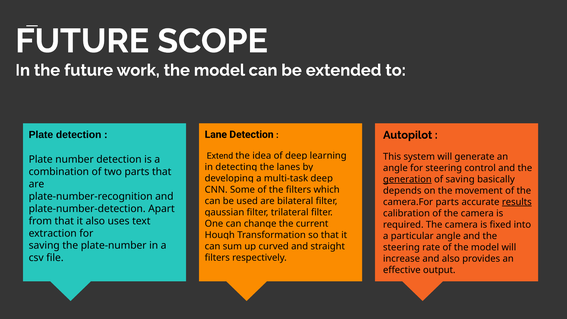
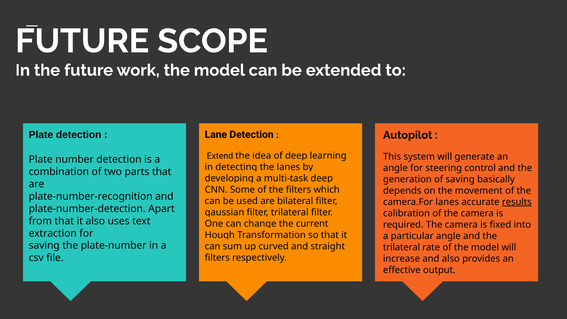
generation underline: present -> none (407, 179)
camera.For parts: parts -> lanes (447, 202)
steering: steering -> trilateral (402, 247)
